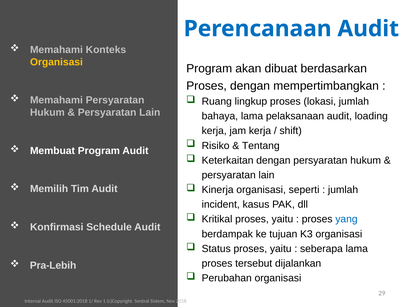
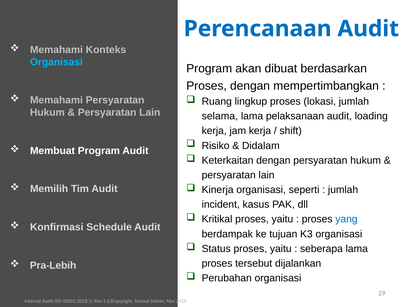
Organisasi colour: yellow -> light blue (56, 62)
bahaya: bahaya -> selama (220, 116)
Tentang: Tentang -> Didalam (261, 146)
